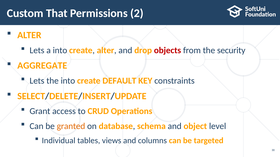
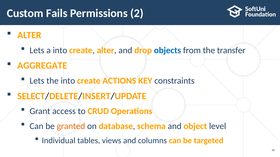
That: That -> Fails (57, 13)
objects colour: red -> blue (168, 51)
security: security -> transfer (231, 51)
DEFAULT: DEFAULT -> ACTIONS (119, 81)
